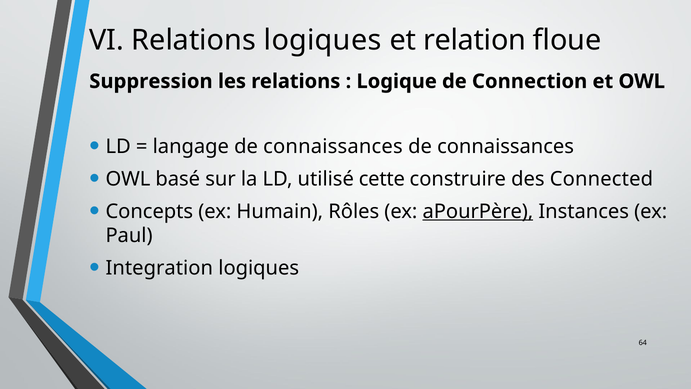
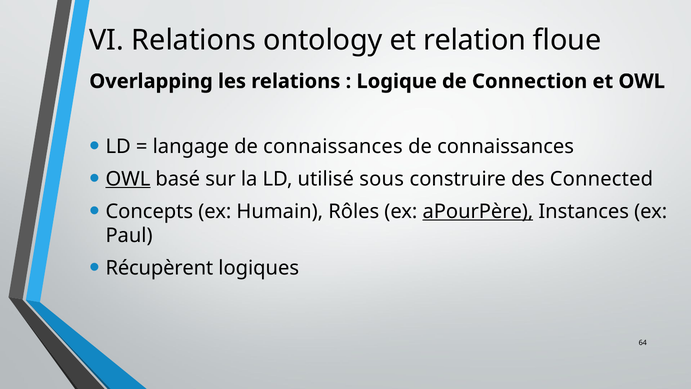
Relations logiques: logiques -> ontology (323, 40)
Suppression: Suppression -> Overlapping (151, 81)
OWL underline: none -> present (128, 179)
cette: cette -> sous (382, 179)
Integration: Integration -> Récupèrent (159, 268)
